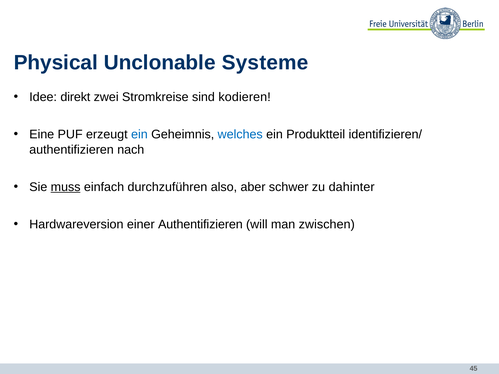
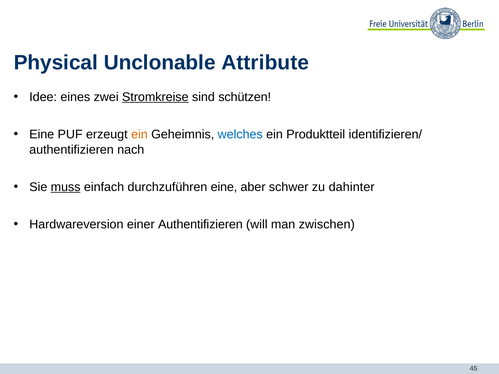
Systeme: Systeme -> Attribute (265, 63)
direkt: direkt -> eines (75, 97)
Stromkreise underline: none -> present (155, 97)
kodieren: kodieren -> schützen (245, 97)
ein colour: blue -> orange (139, 134)
durchzuführen also: also -> eine (224, 187)
